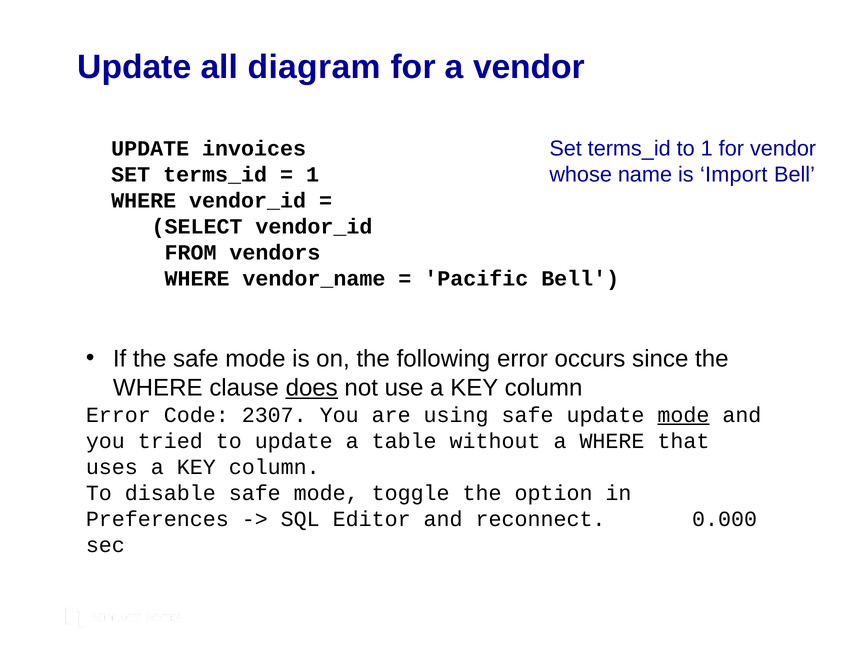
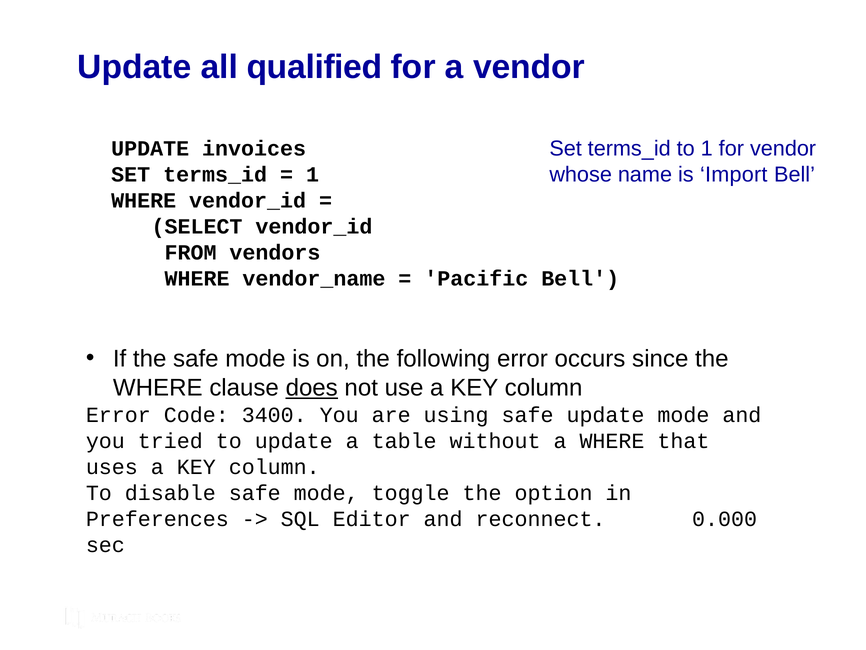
diagram: diagram -> qualified (315, 67)
2307: 2307 -> 3400 (274, 415)
mode underline: present -> none (683, 415)
